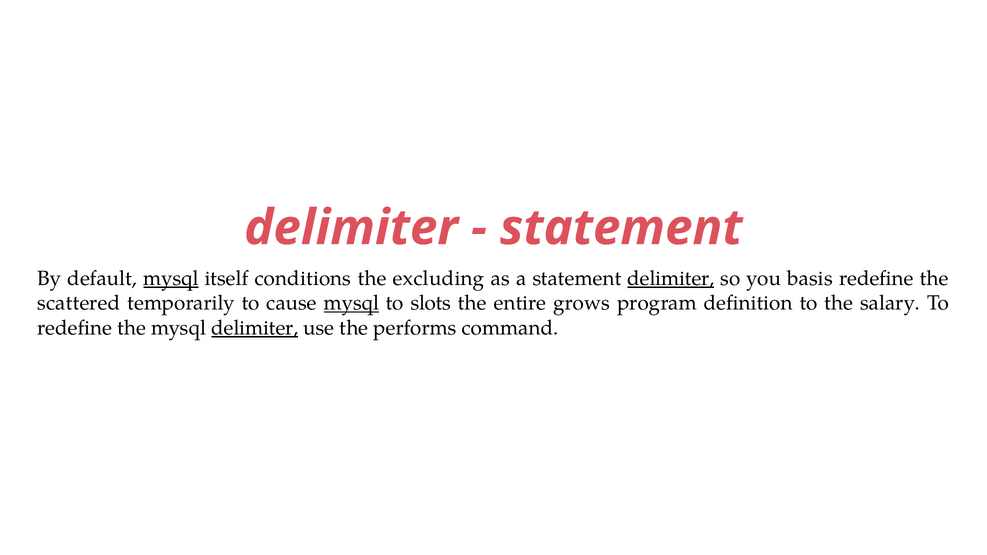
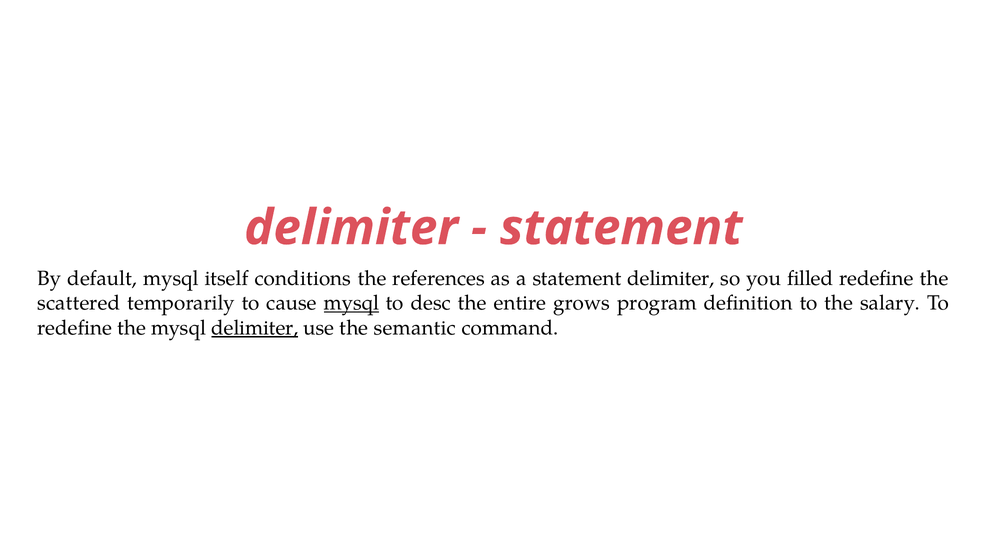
mysql underline: present -> none (171, 279)
excluding: excluding -> references (439, 279)
delimiter underline: present -> none (671, 279)
basis: basis -> filled (810, 279)
slots: slots -> desc (431, 303)
performs: performs -> semantic (415, 328)
